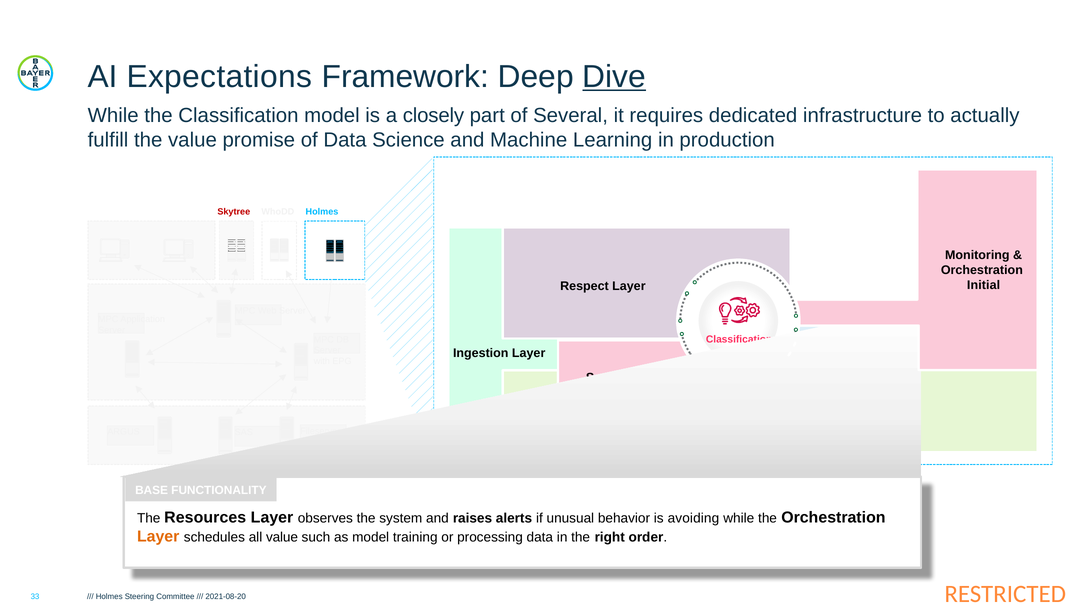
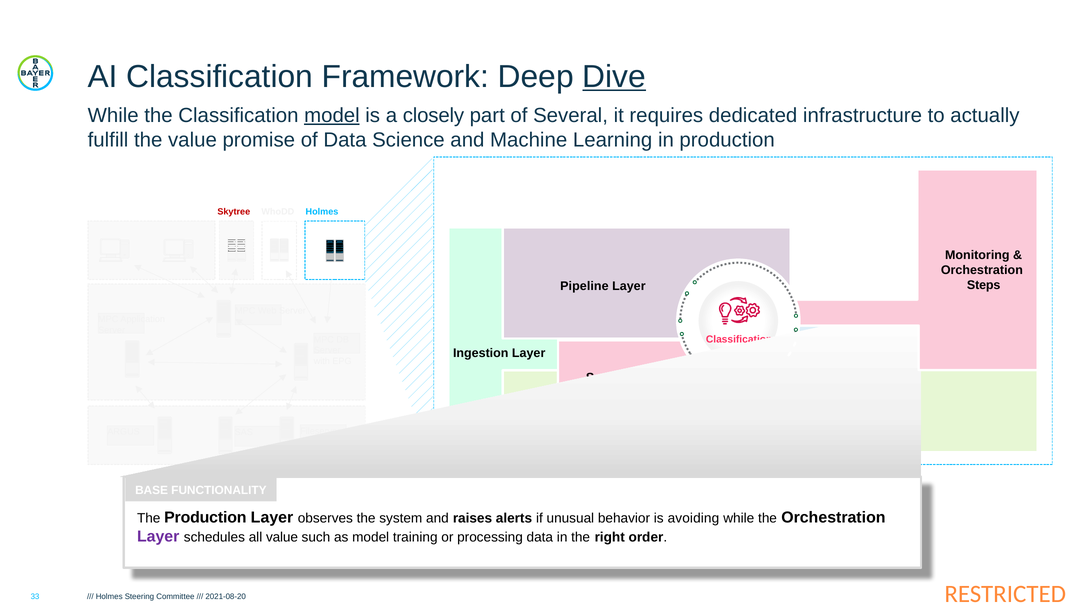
AI Expectations: Expectations -> Classification (220, 77)
model underline: none -> present (332, 115)
Initial: Initial -> Steps (984, 285)
Respect: Respect -> Pipeline (584, 286)
The Resources: Resources -> Production (205, 517)
Layer colour: orange -> purple (158, 536)
